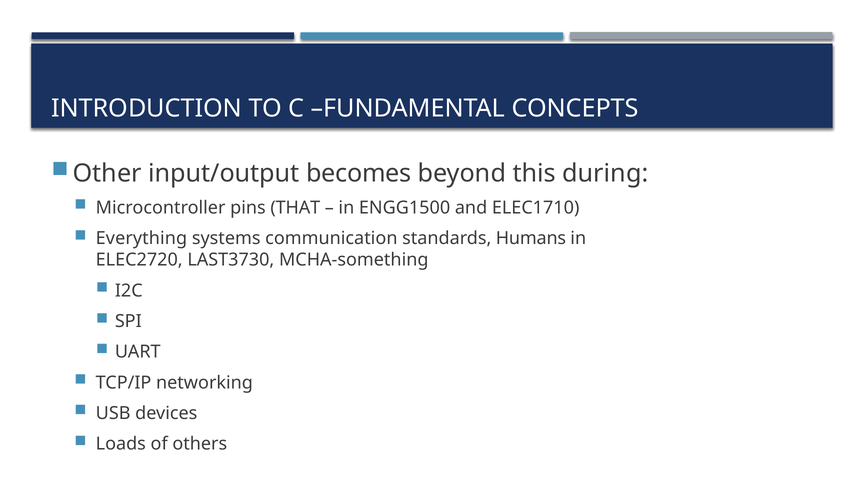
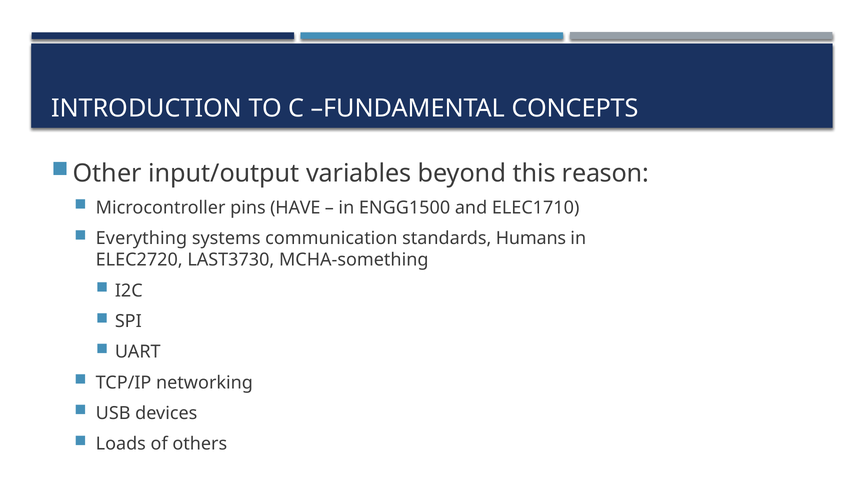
becomes: becomes -> variables (359, 173)
during: during -> reason (605, 173)
THAT: THAT -> HAVE (295, 208)
